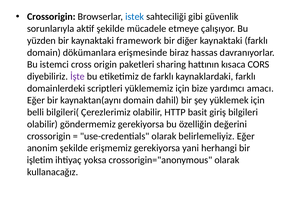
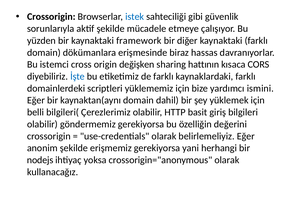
paketleri: paketleri -> değişken (137, 64)
İşte colour: purple -> blue (77, 76)
amacı: amacı -> ismini (260, 88)
işletim: işletim -> nodejs (40, 160)
